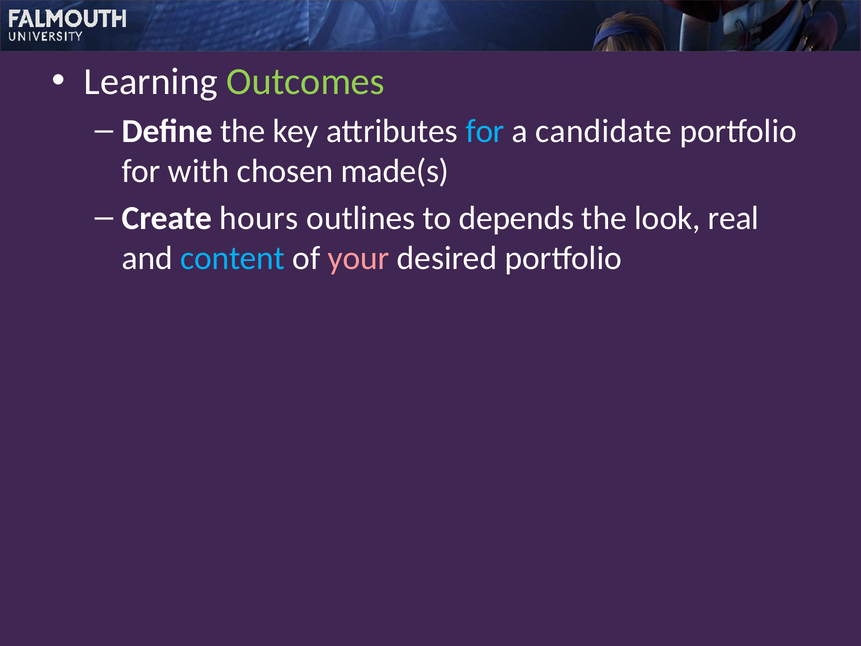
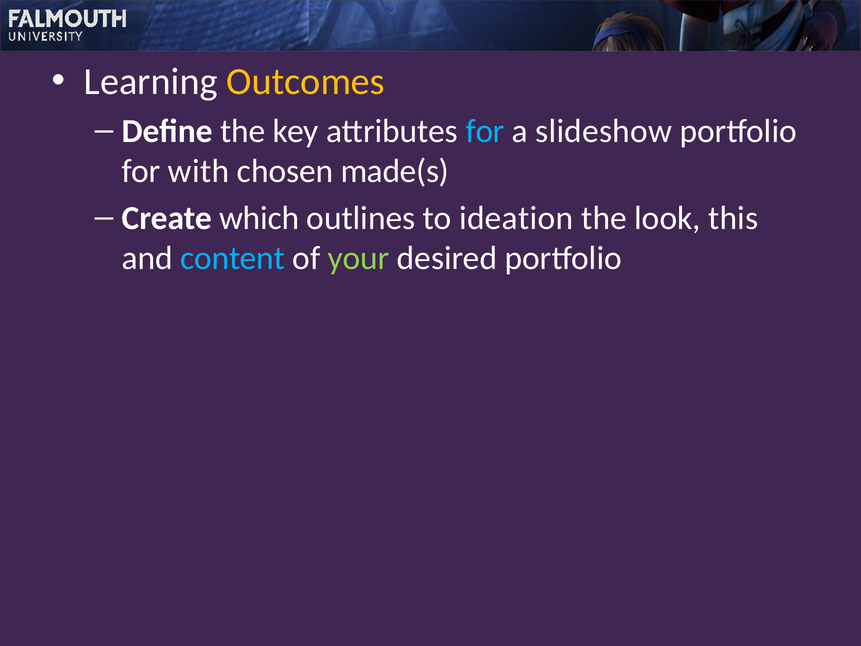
Outcomes colour: light green -> yellow (306, 82)
candidate: candidate -> slideshow (604, 131)
hours: hours -> which (259, 218)
depends: depends -> ideation (516, 218)
real: real -> this (733, 218)
your colour: pink -> light green (359, 258)
